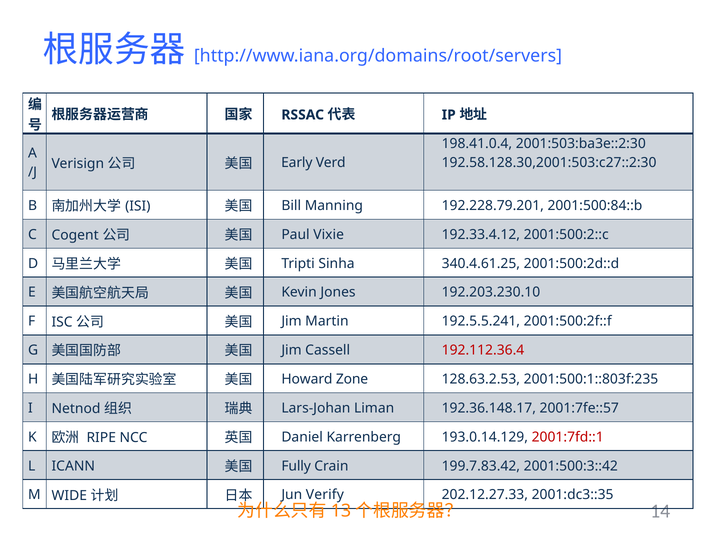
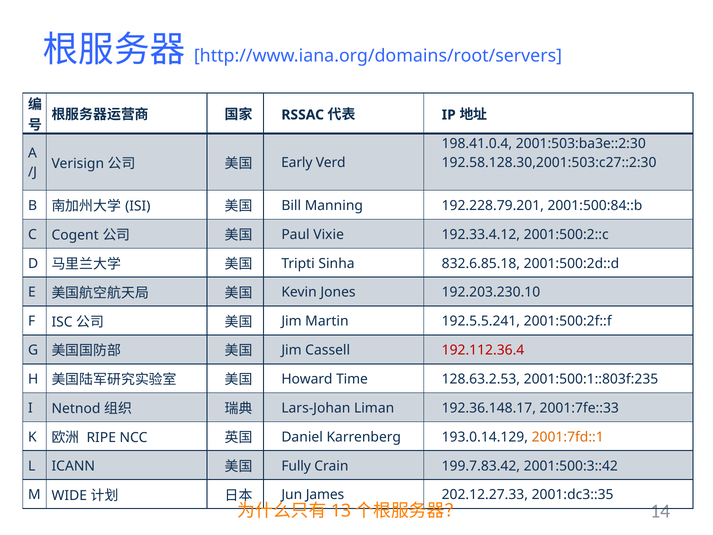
340.4.61.25: 340.4.61.25 -> 832.6.85.18 (481, 263)
Zone: Zone -> Time (352, 379)
2001:7fe::57: 2001:7fe::57 -> 2001:7fe::33 (579, 408)
2001:7fd::1 colour: red -> orange (568, 437)
Verify: Verify -> James (325, 495)
